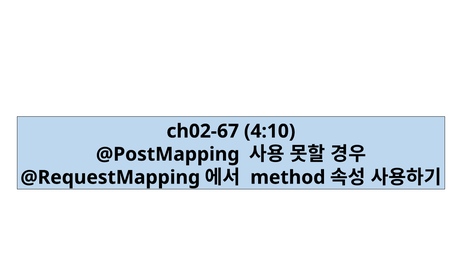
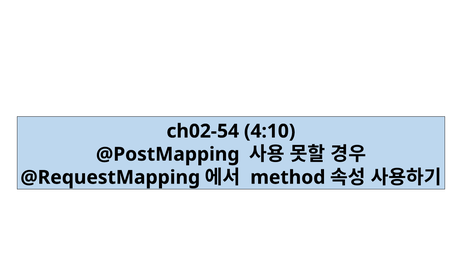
ch02-67: ch02-67 -> ch02-54 (203, 131)
